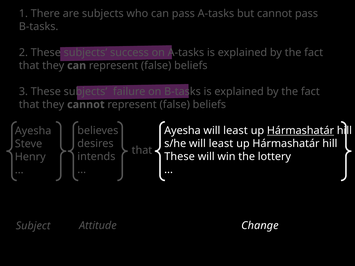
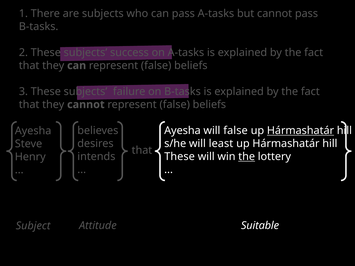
Ayesha will least: least -> false (236, 131)
the underline: none -> present (247, 157)
Change: Change -> Suitable (260, 226)
